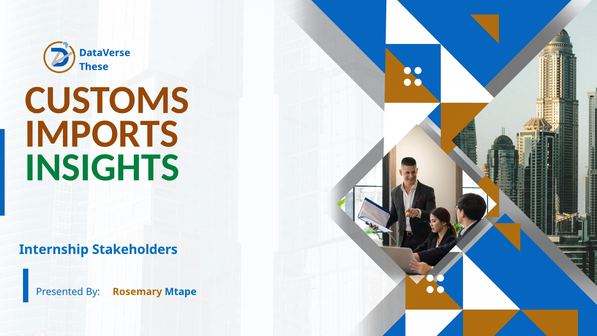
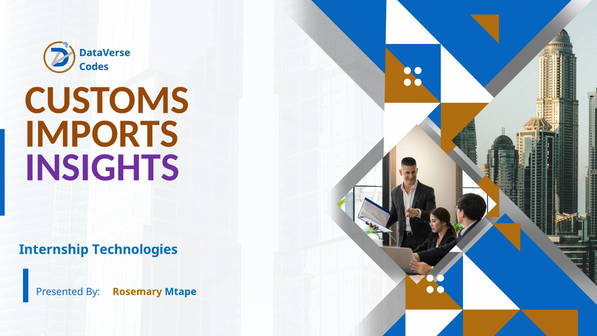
These: These -> Codes (94, 67)
INSIGHTS colour: green -> purple (102, 167)
Stakeholders: Stakeholders -> Technologies (135, 249)
